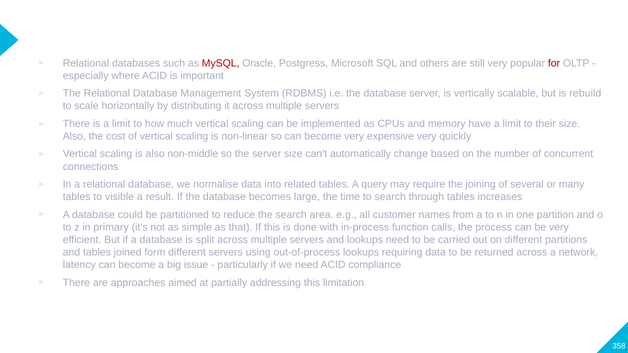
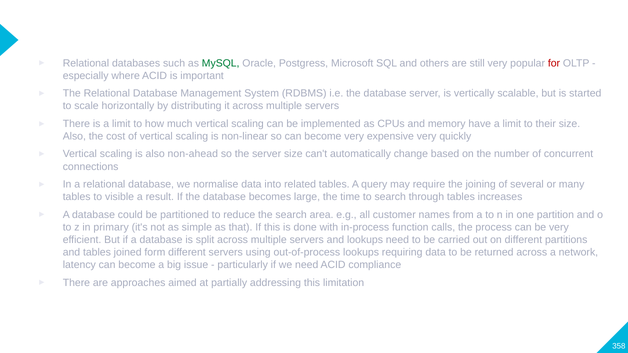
MySQL colour: red -> green (221, 63)
rebuild: rebuild -> started (585, 93)
non-middle: non-middle -> non-ahead (193, 154)
